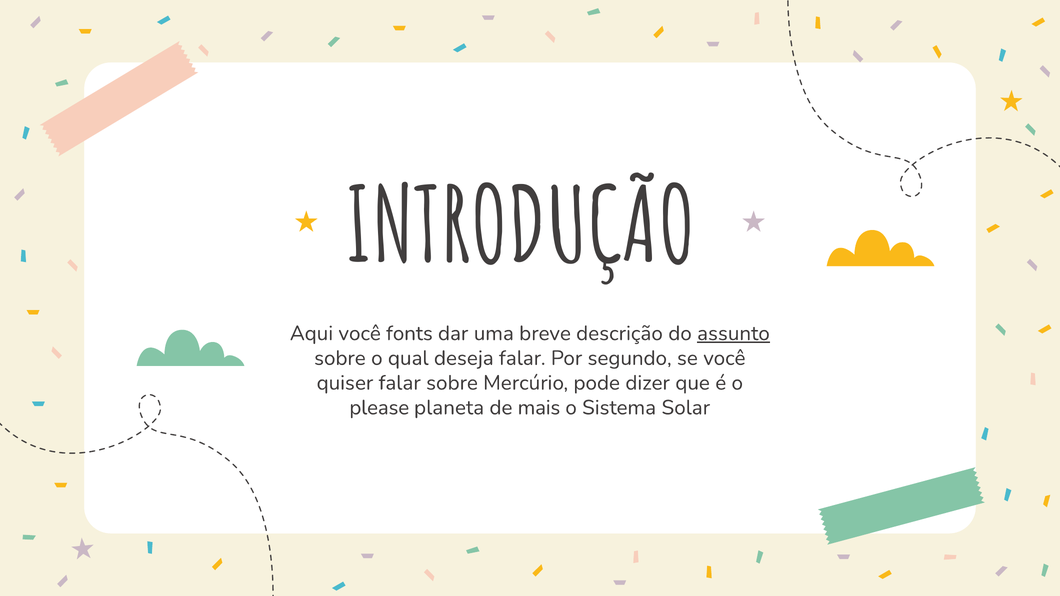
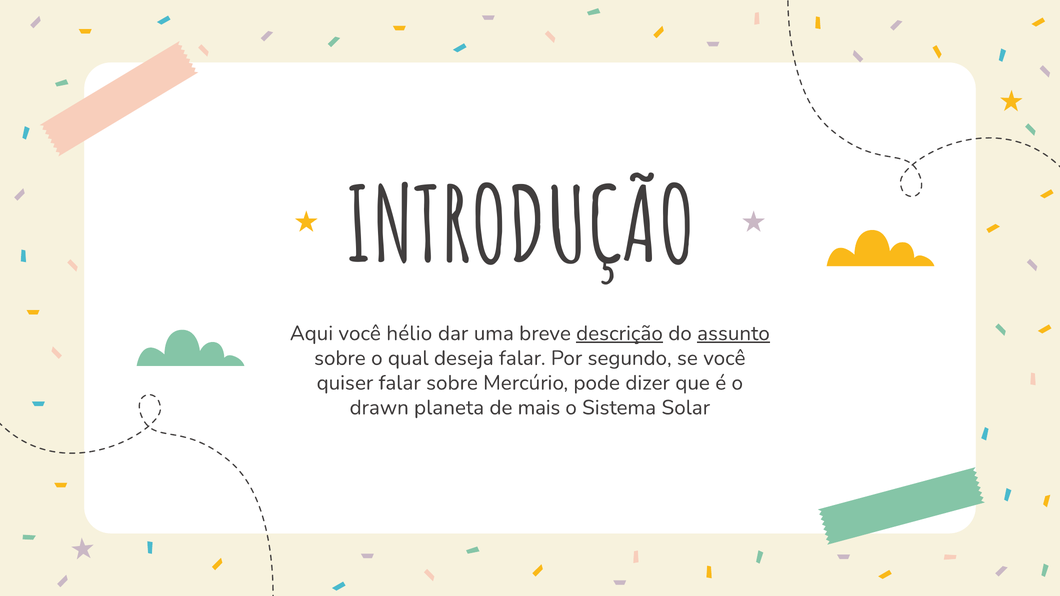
fonts: fonts -> hélio (409, 333)
descrição underline: none -> present (619, 333)
please: please -> drawn (379, 408)
